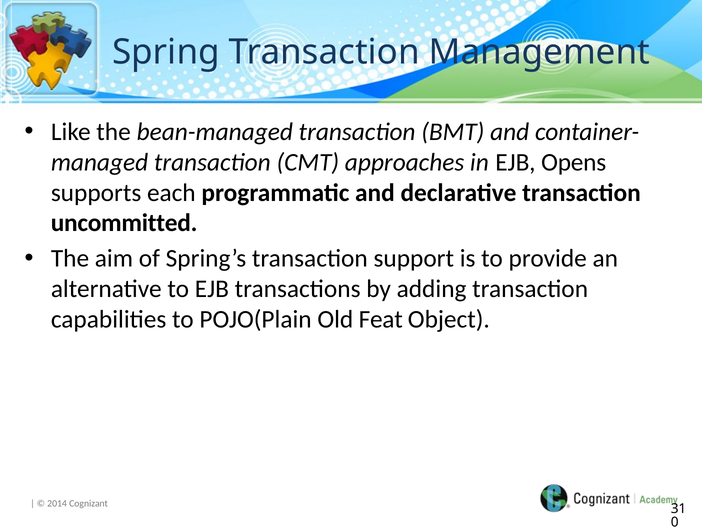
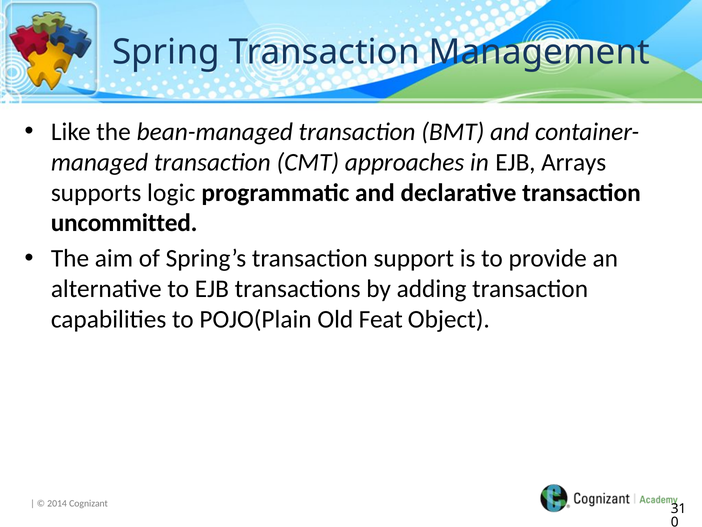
Opens: Opens -> Arrays (574, 162)
each: each -> logic (171, 192)
